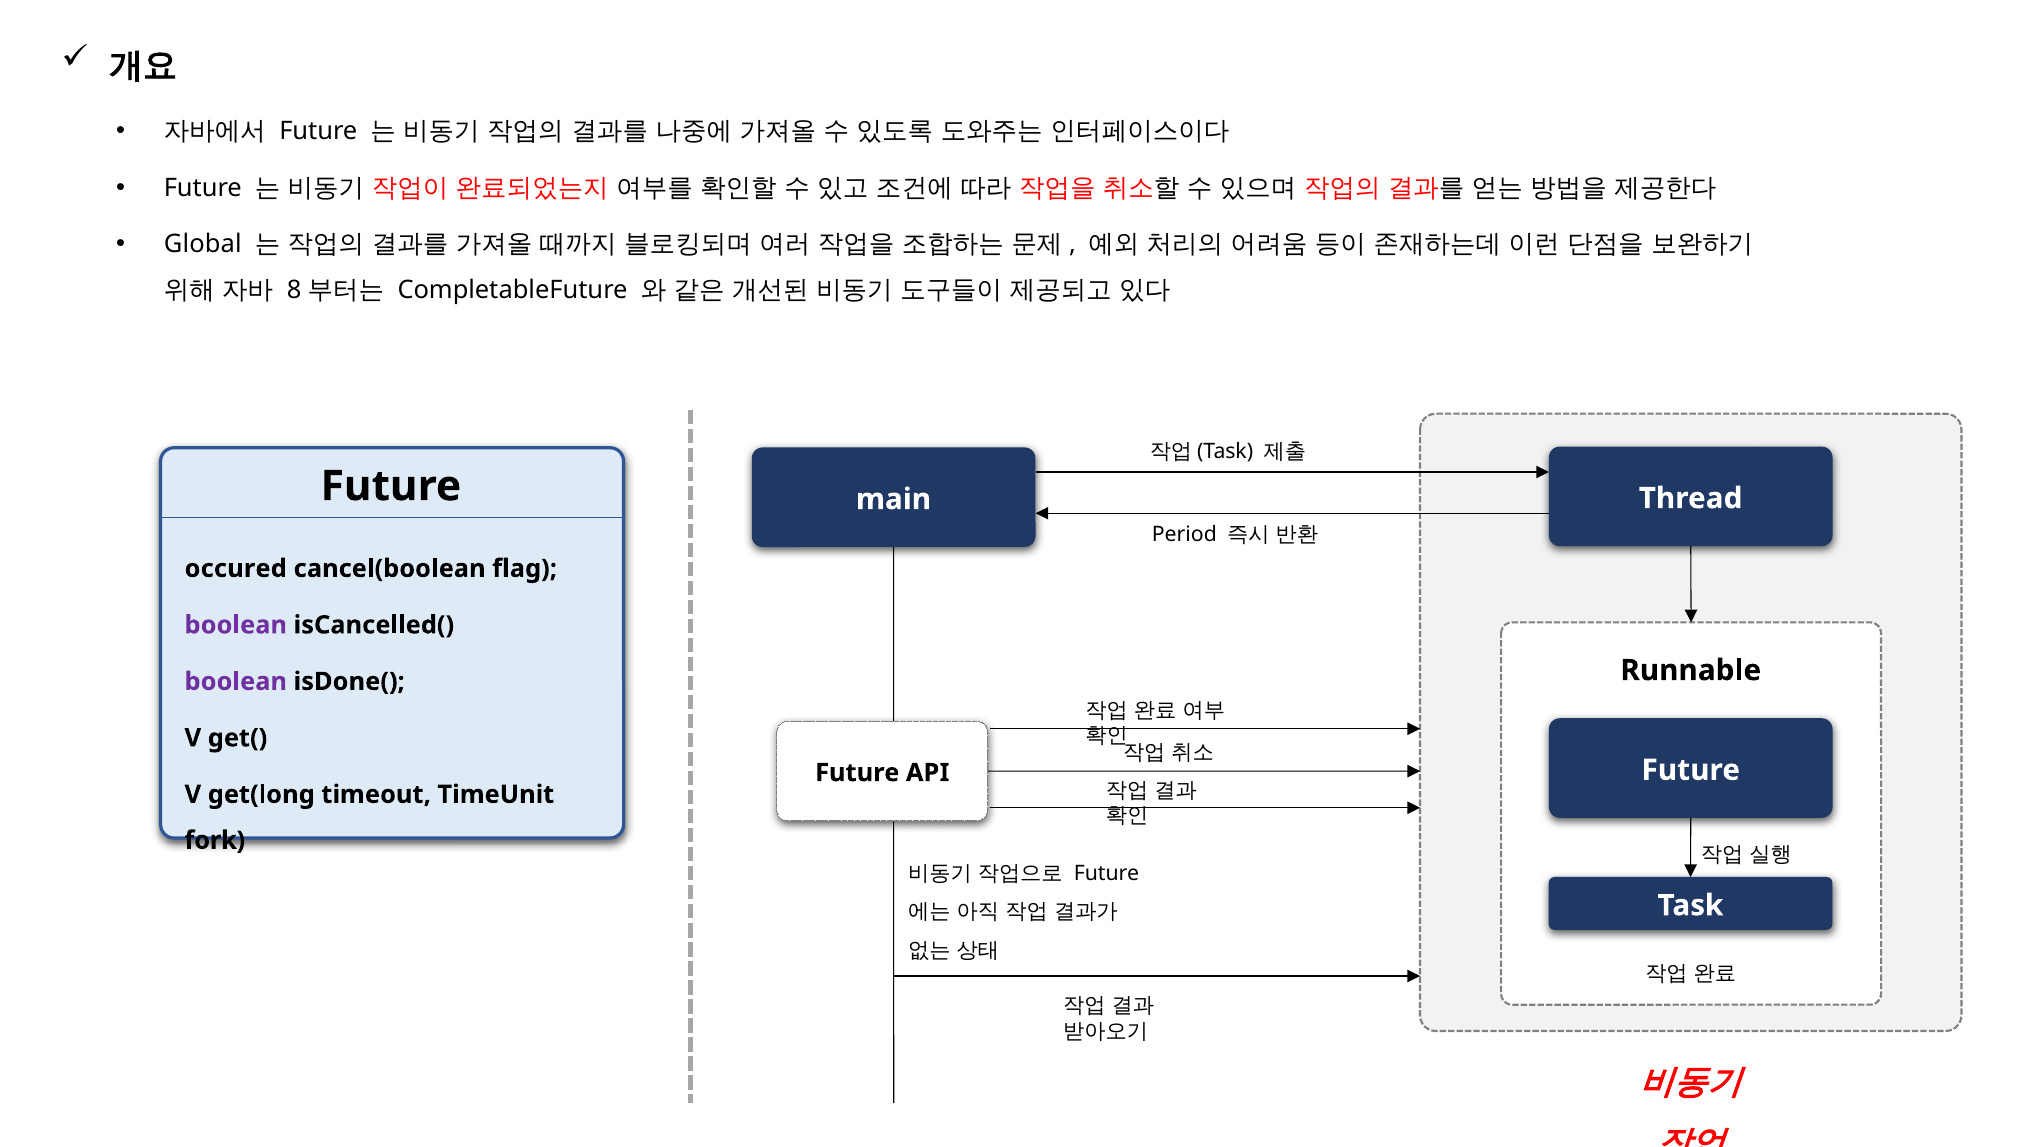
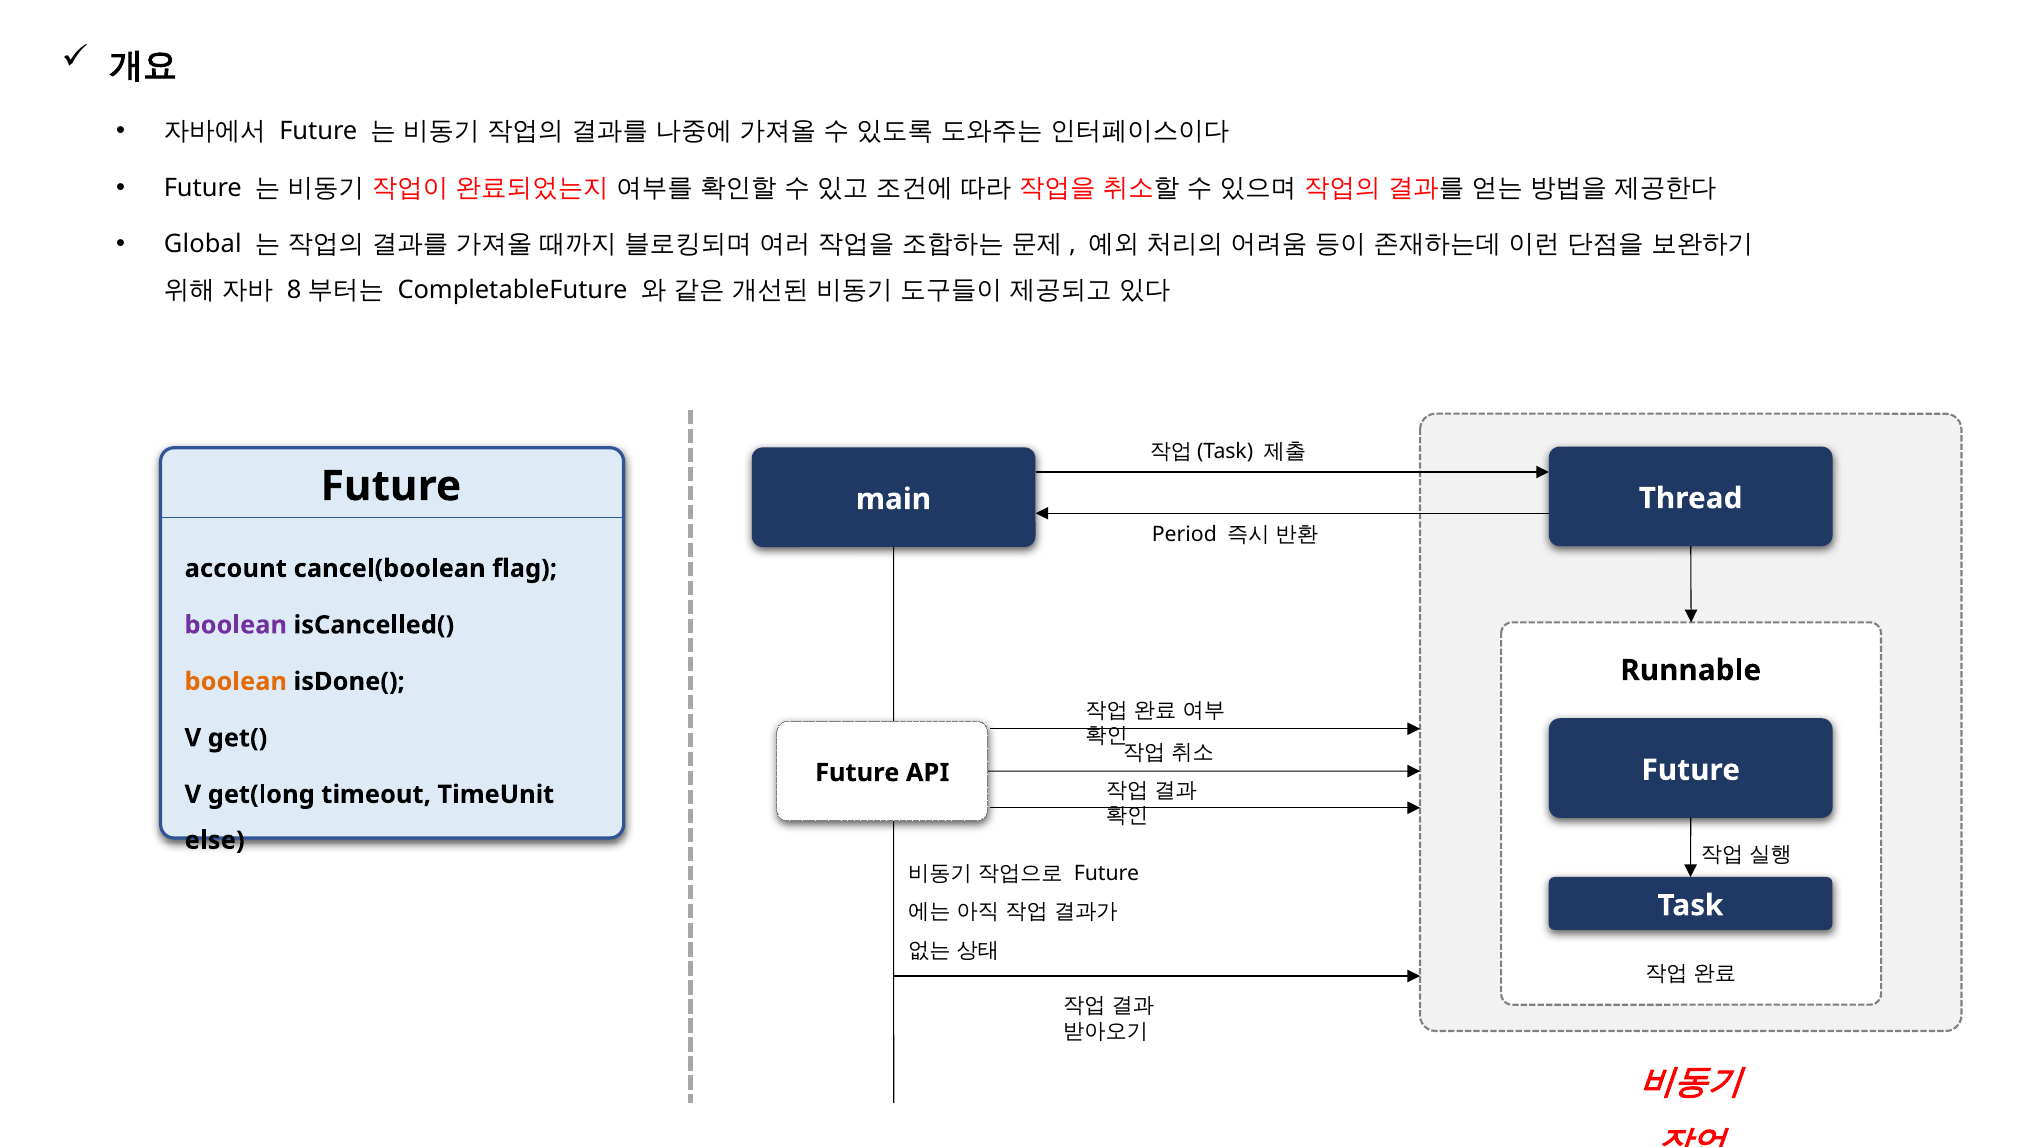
occured: occured -> account (236, 569)
boolean colour: purple -> orange (236, 682)
fork: fork -> else (215, 841)
